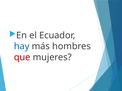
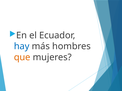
que colour: red -> orange (22, 58)
